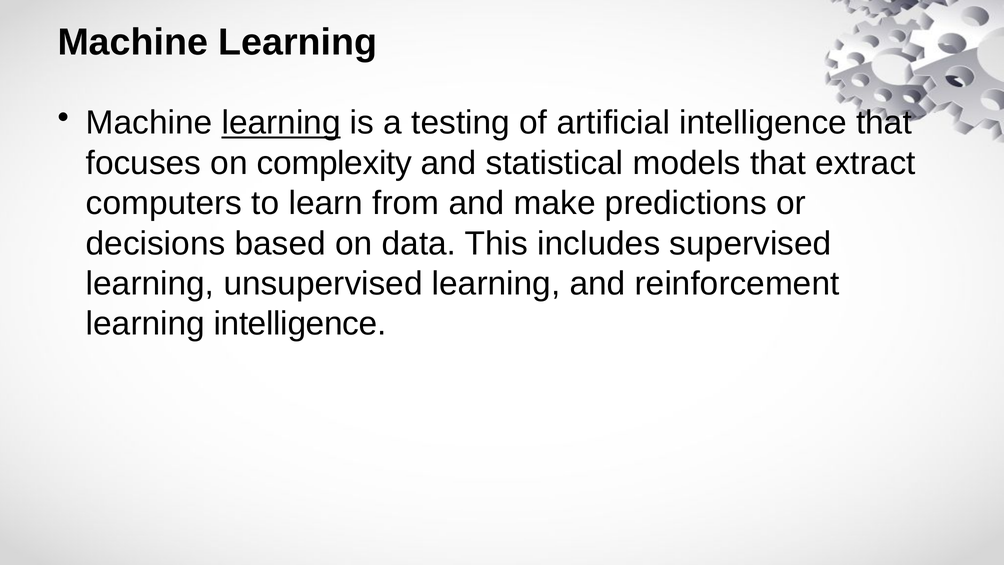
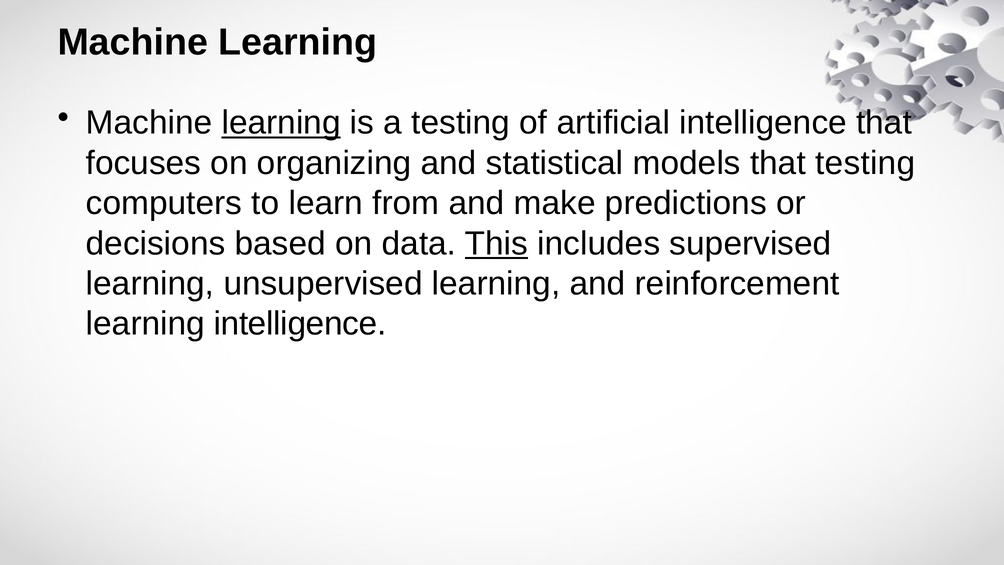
complexity: complexity -> organizing (334, 163)
that extract: extract -> testing (865, 163)
This underline: none -> present (497, 243)
